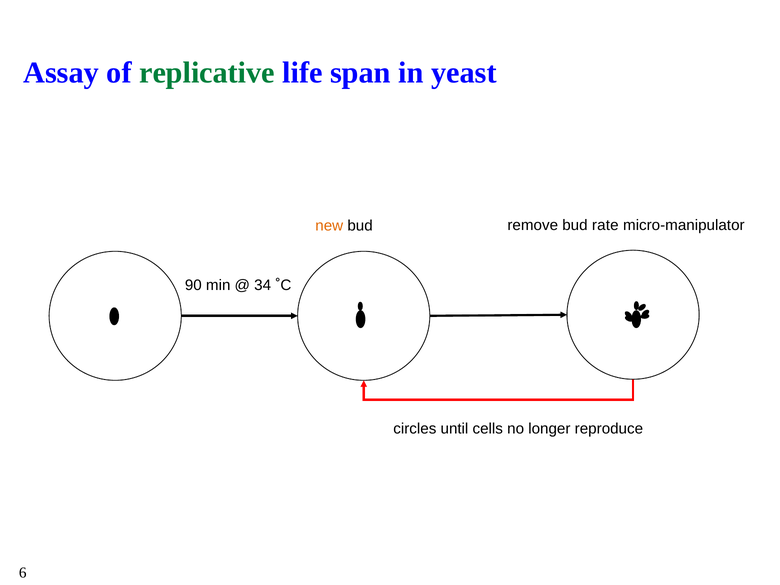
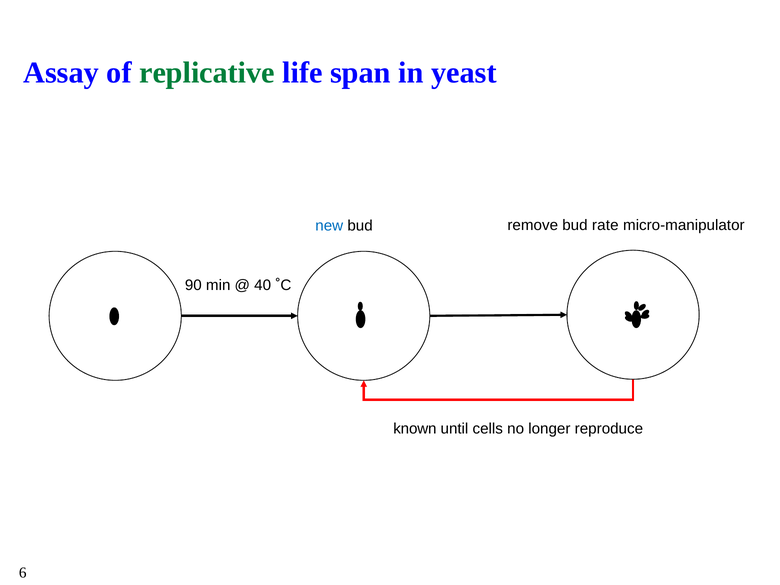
new colour: orange -> blue (329, 226)
34: 34 -> 40 (263, 285)
circles: circles -> known (415, 429)
